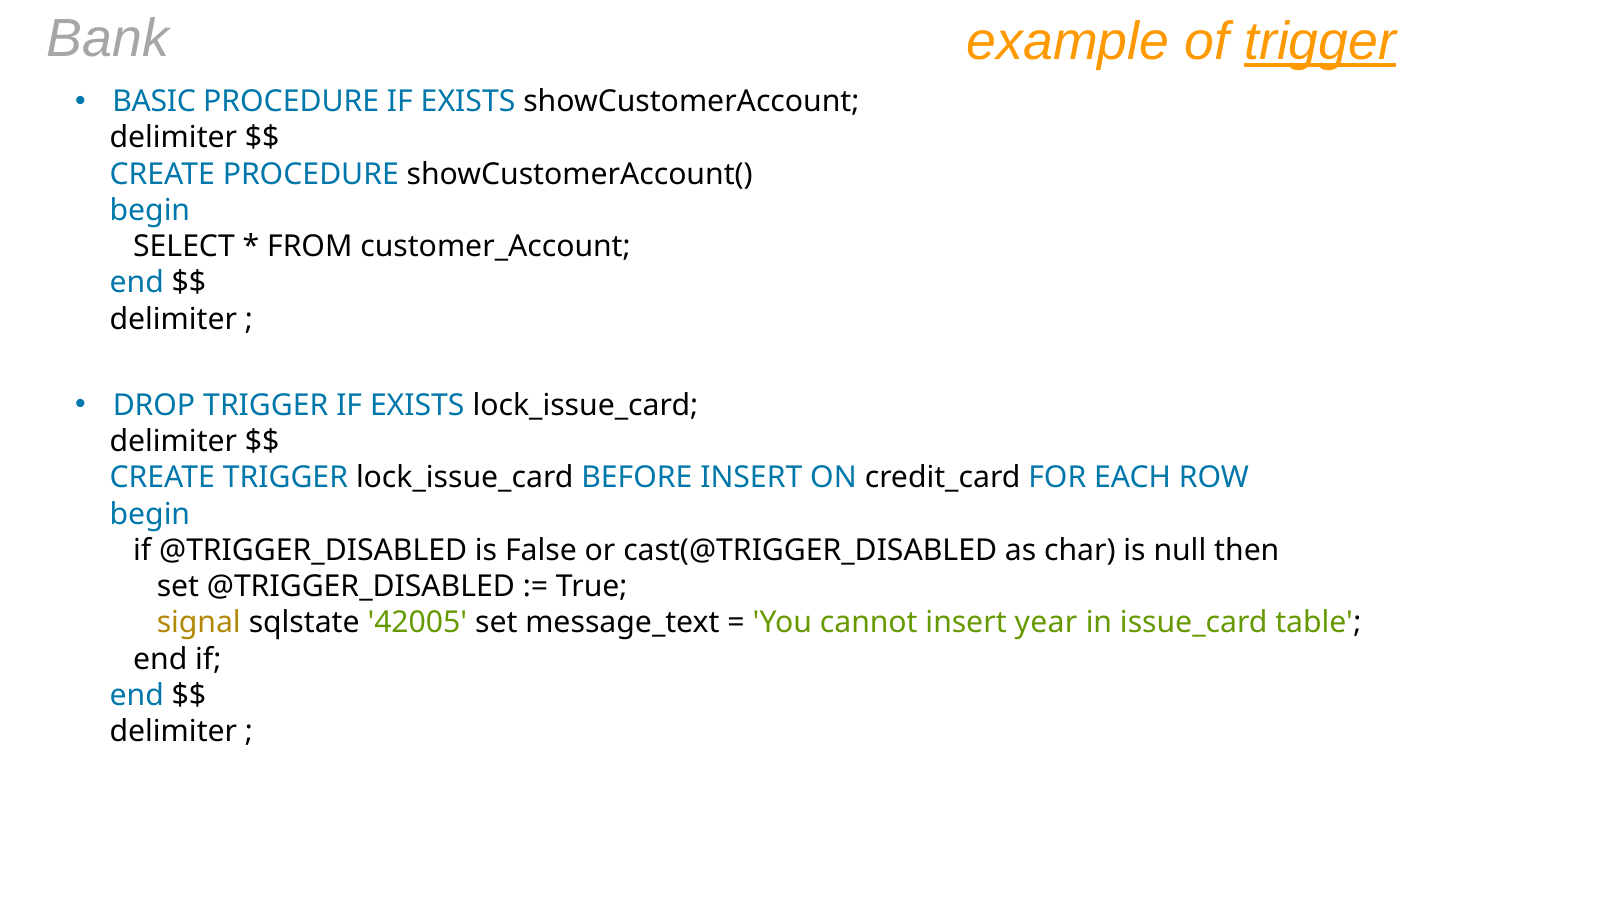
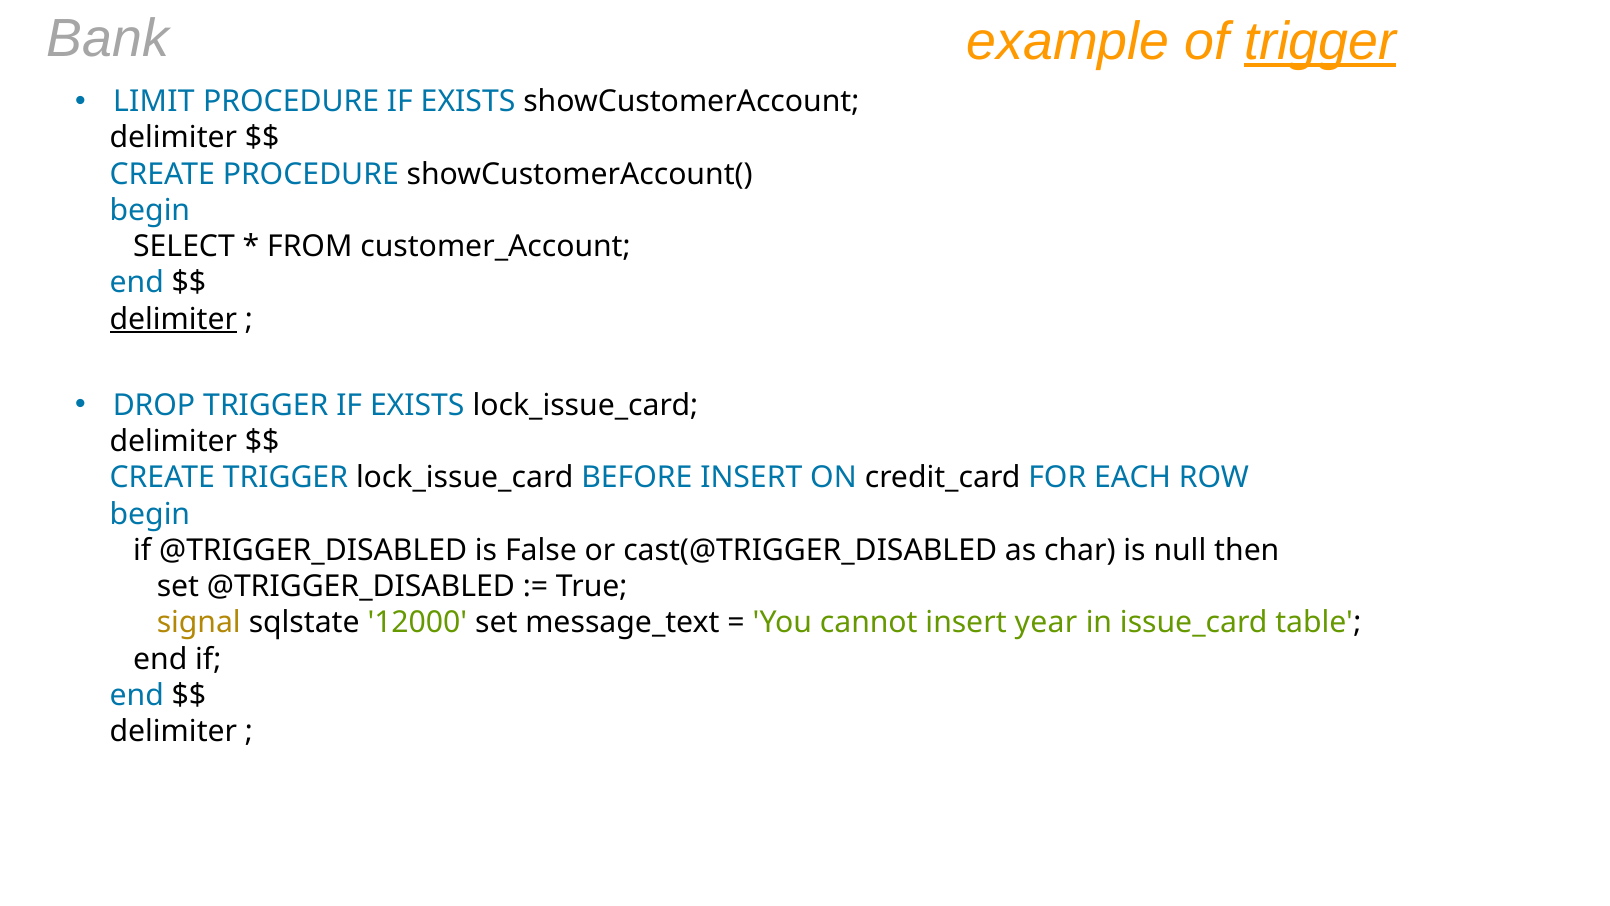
BASIC: BASIC -> LIMIT (154, 102)
delimiter underline: none -> present (173, 319)
42005: 42005 -> 12000 (417, 623)
